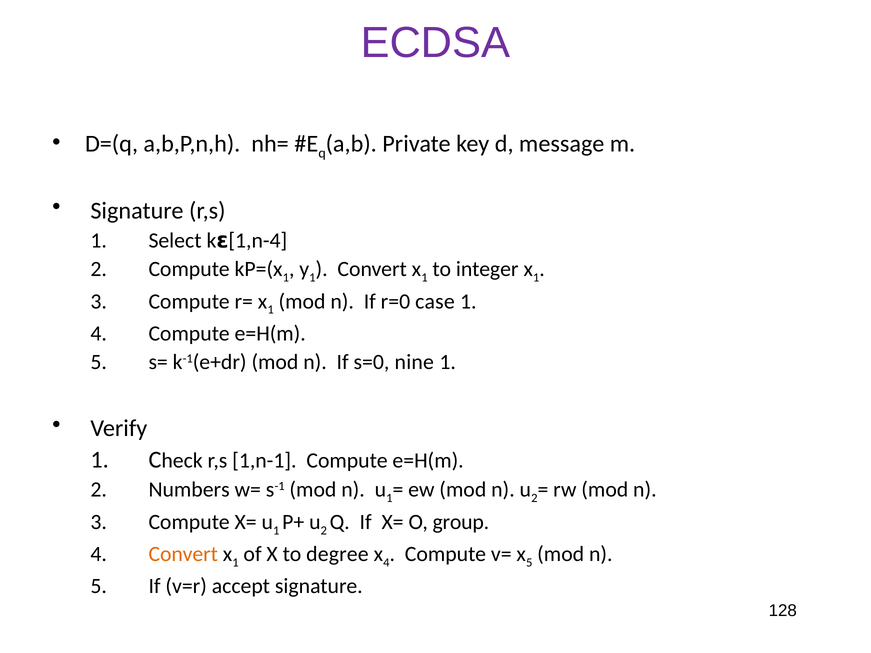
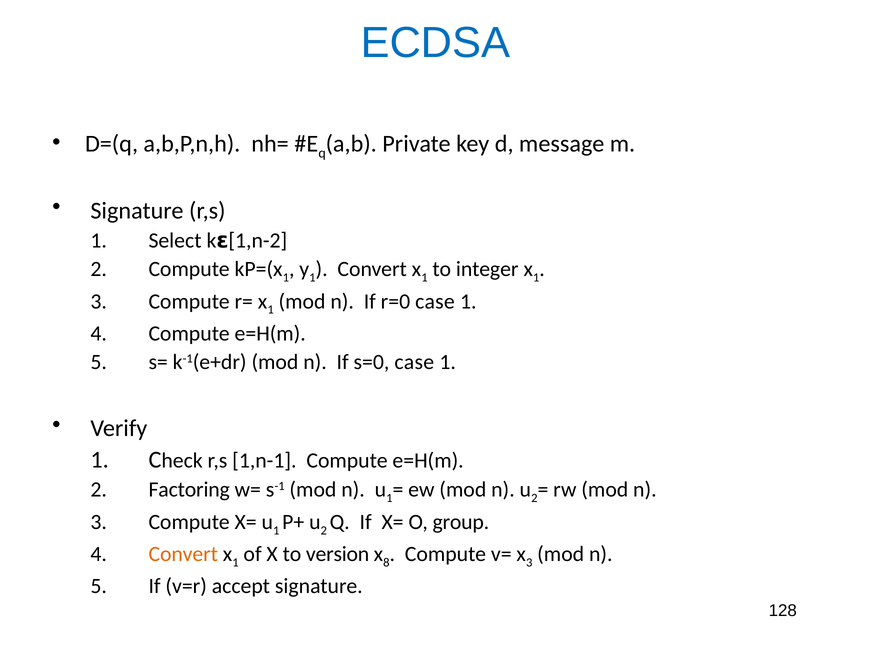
ECDSA colour: purple -> blue (435, 43)
1,n-4: 1,n-4 -> 1,n-2 (258, 241)
s=0 nine: nine -> case (414, 362)
Numbers: Numbers -> Factoring (189, 490)
degree: degree -> version (338, 554)
x 4: 4 -> 8 (386, 563)
x 5: 5 -> 3 (529, 563)
